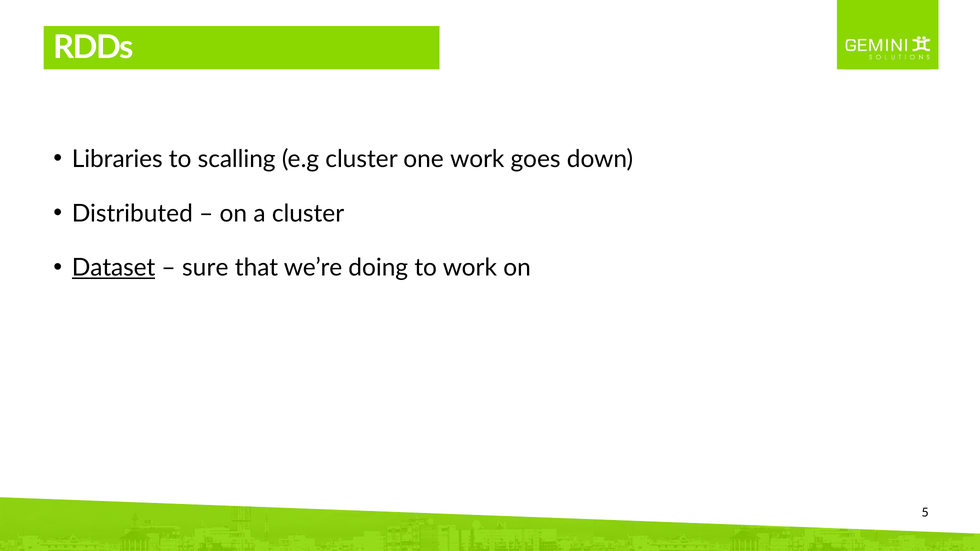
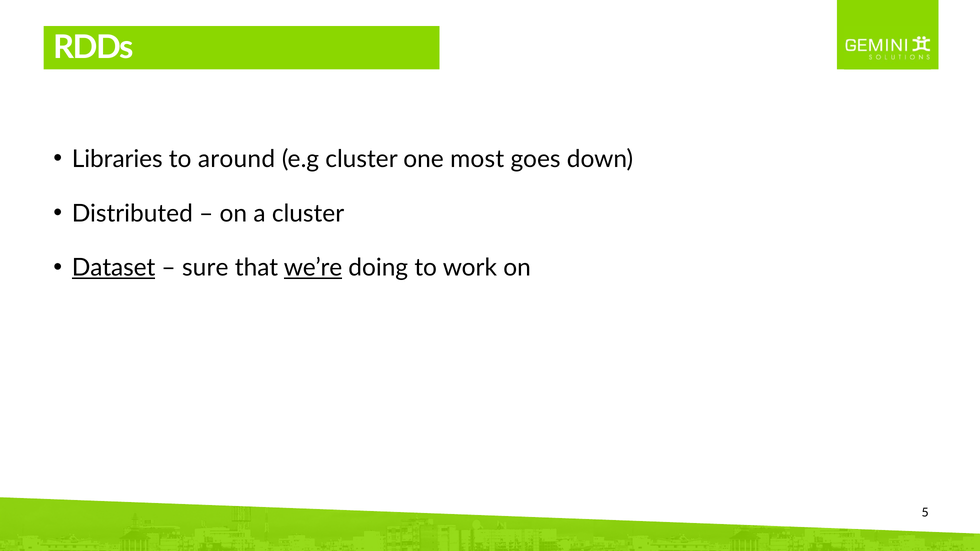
scalling: scalling -> around (237, 159)
one work: work -> most (477, 159)
we’re underline: none -> present (313, 268)
